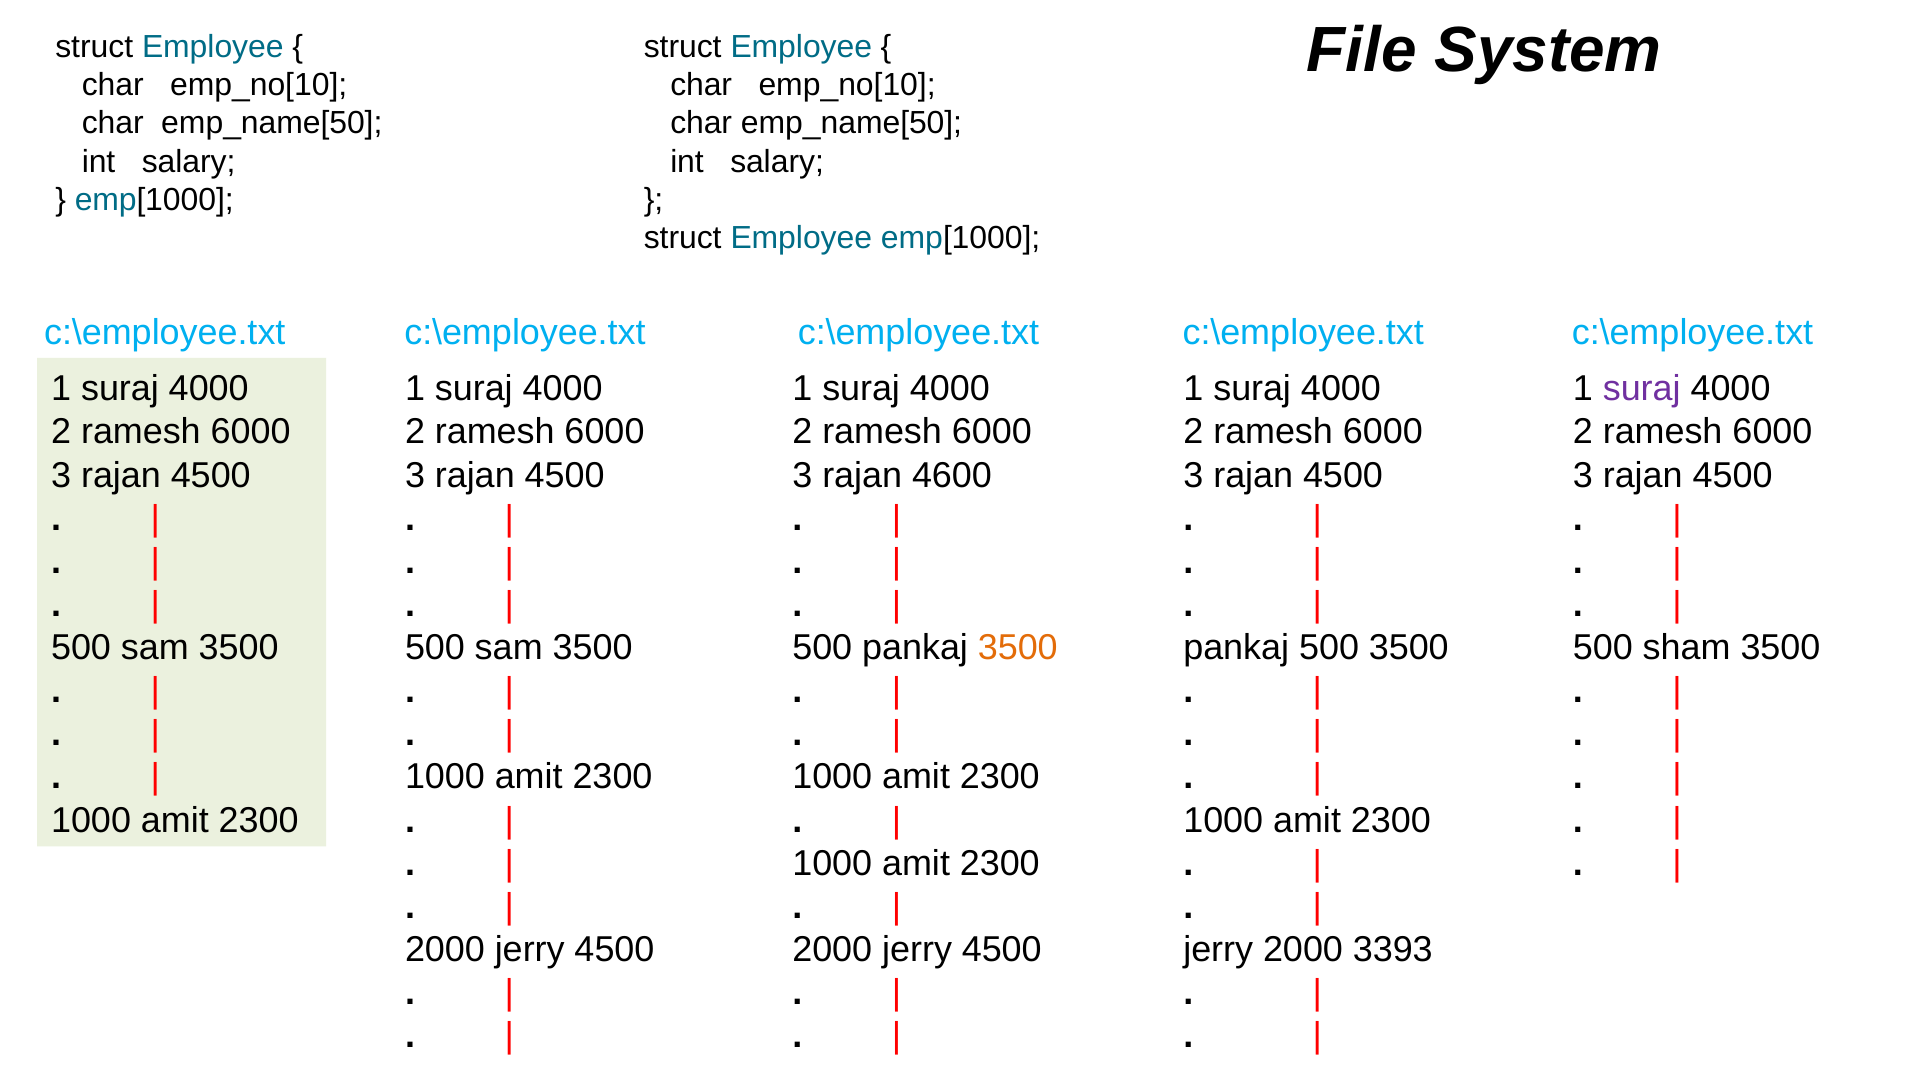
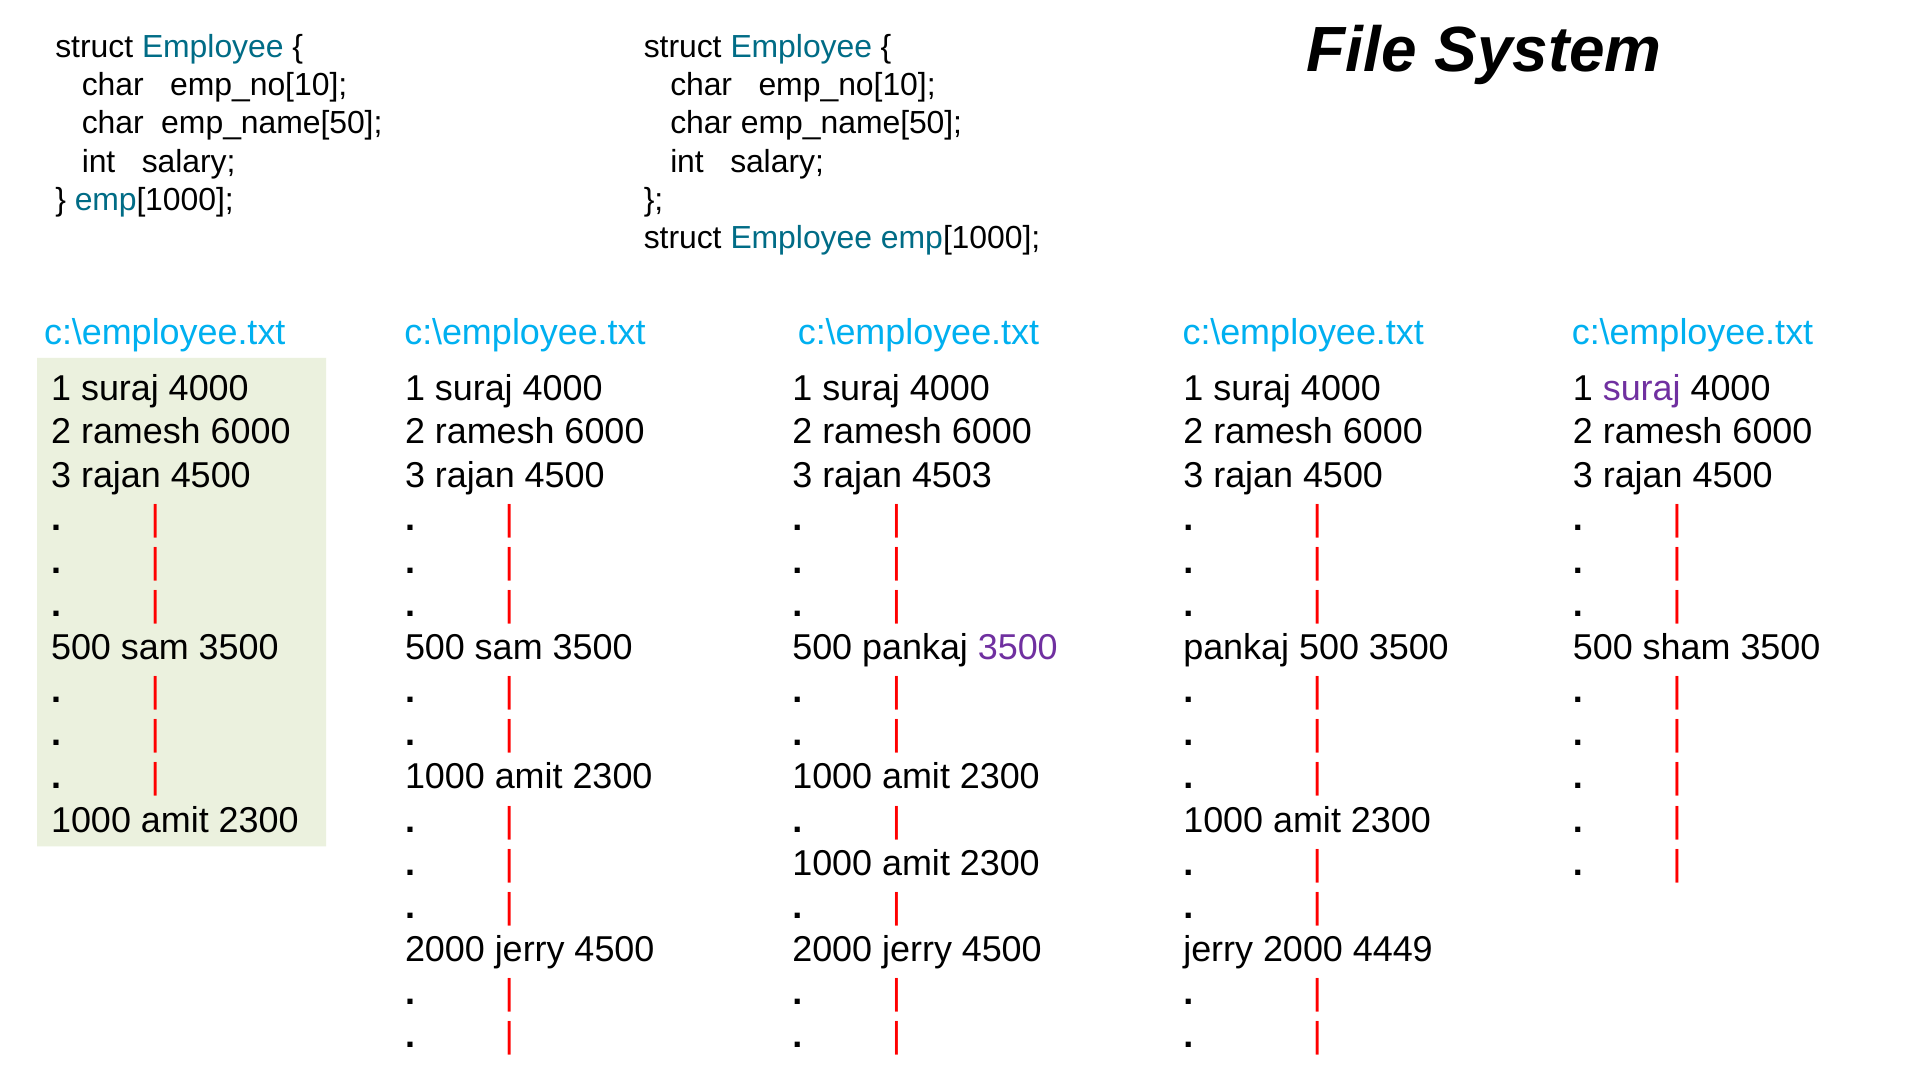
4600: 4600 -> 4503 (952, 475)
3500 colour: orange -> purple (1018, 648)
3393: 3393 -> 4449 (1393, 949)
